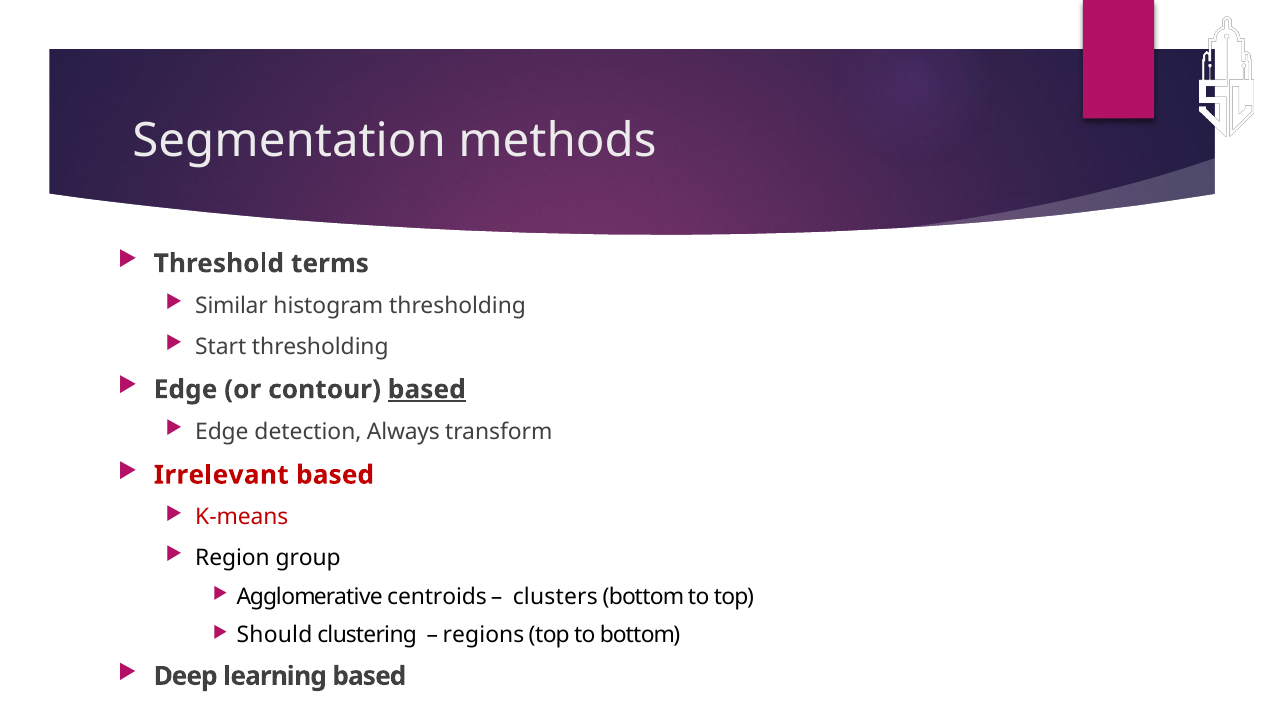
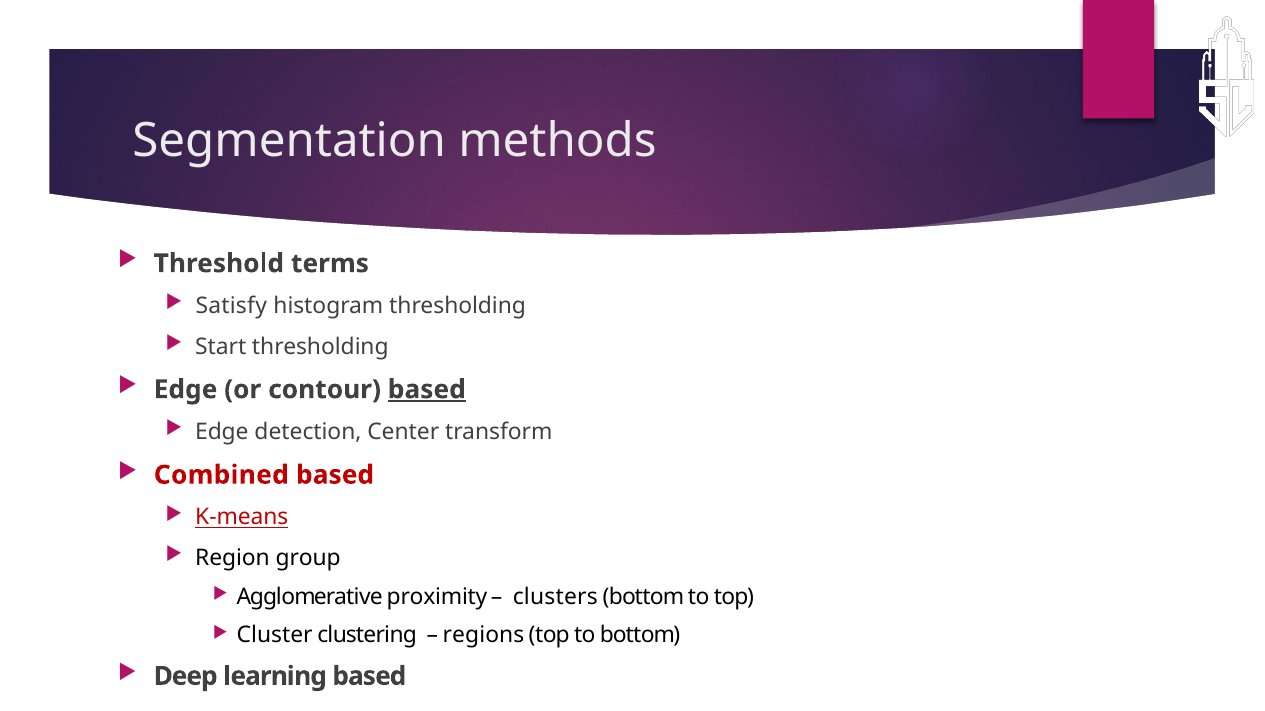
Similar: Similar -> Satisfy (231, 306)
Always: Always -> Center (403, 432)
Irrelevant: Irrelevant -> Combined (221, 475)
K-means underline: none -> present (242, 518)
centroids: centroids -> proximity (437, 597)
Should: Should -> Cluster (275, 636)
